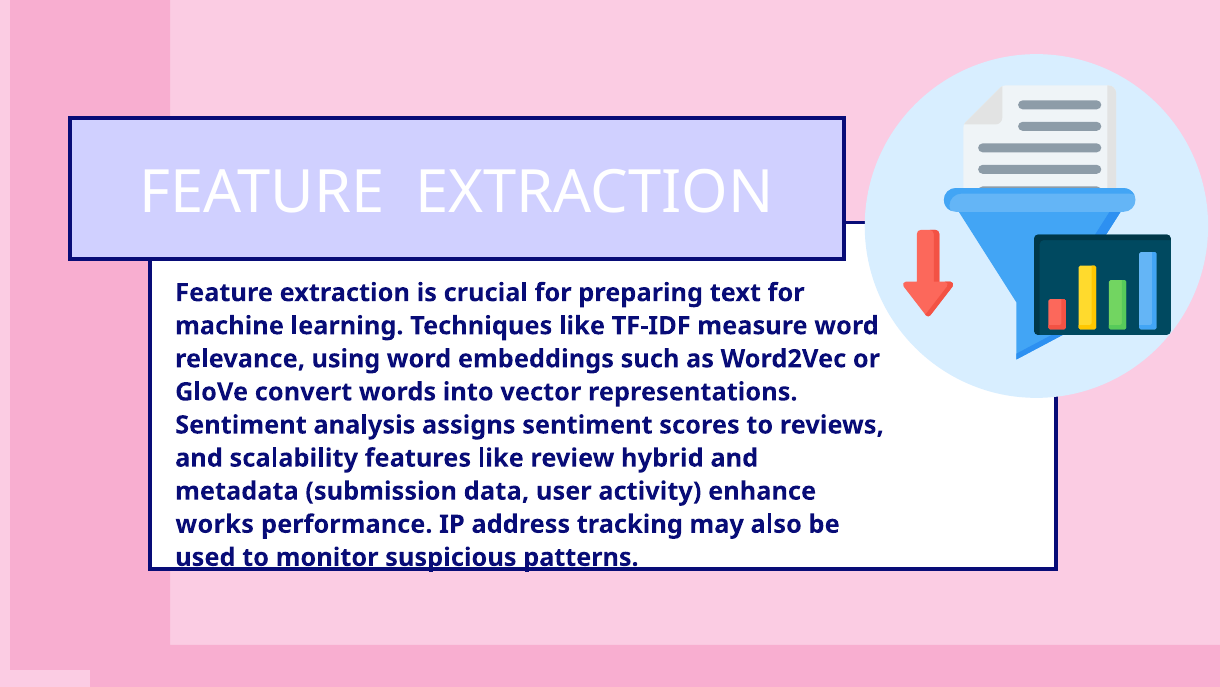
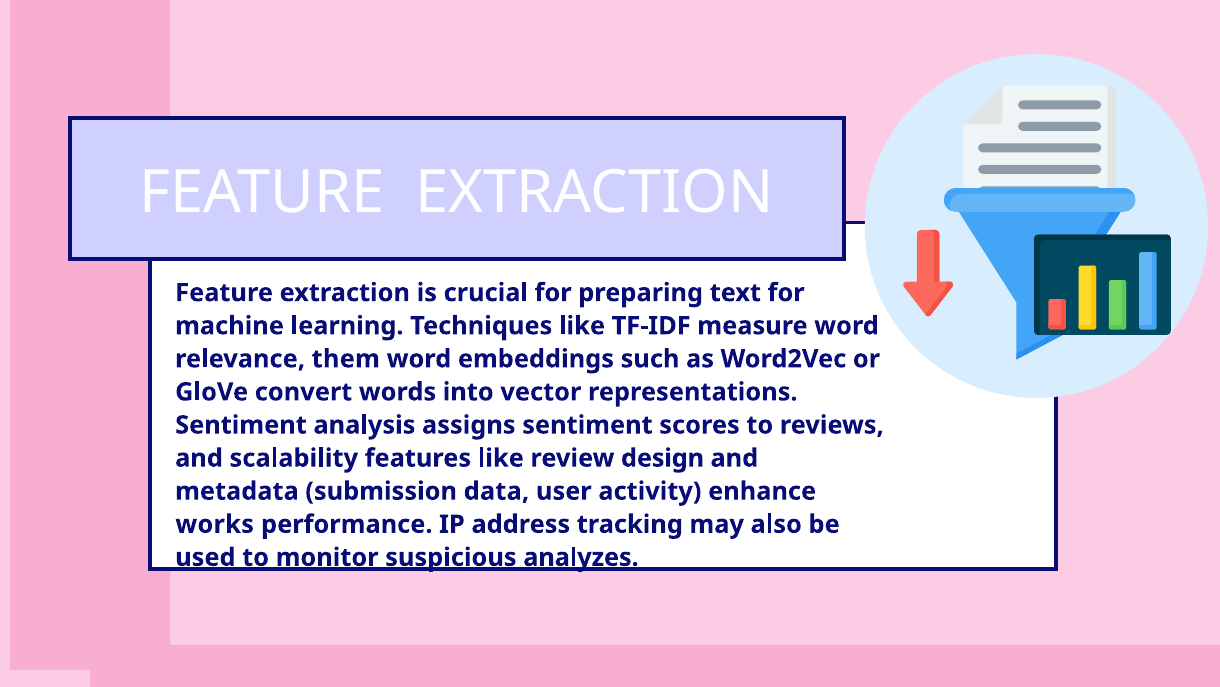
using: using -> them (346, 359)
hybrid: hybrid -> design (663, 458)
patterns: patterns -> analyzes (581, 557)
